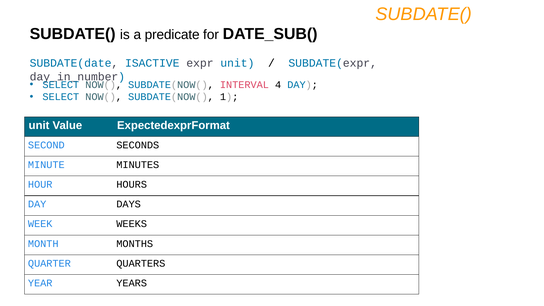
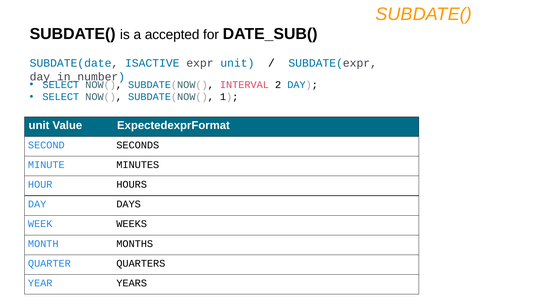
predicate: predicate -> accepted (172, 35)
4: 4 -> 2 (278, 85)
